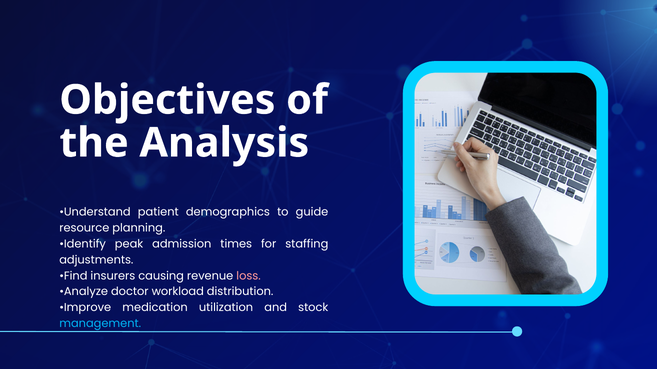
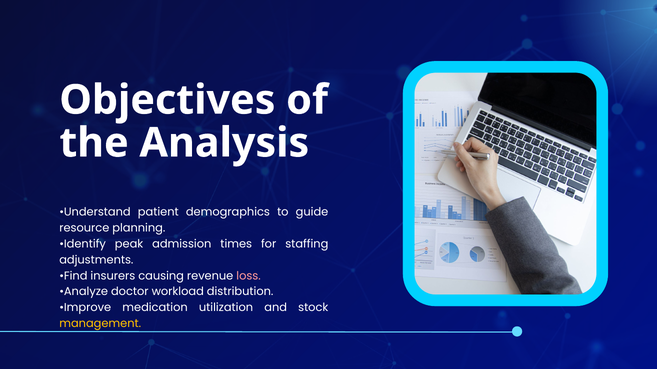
management colour: light blue -> yellow (100, 324)
